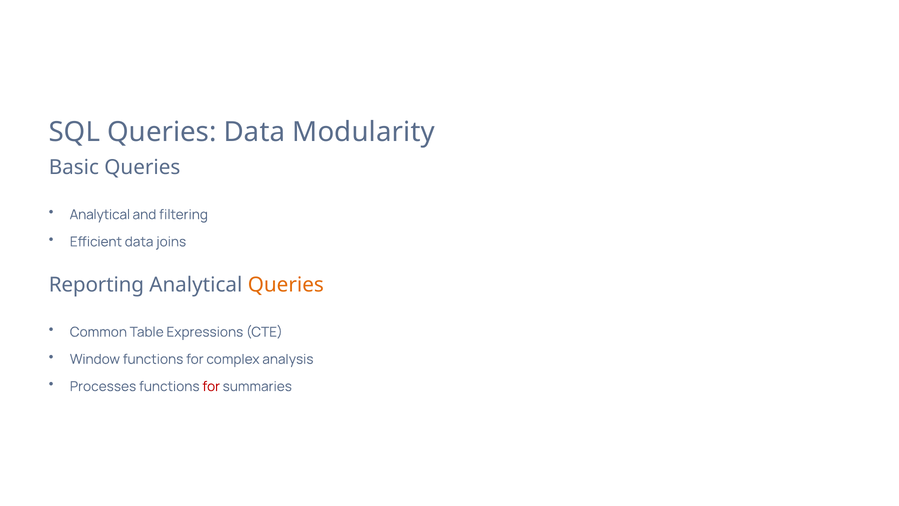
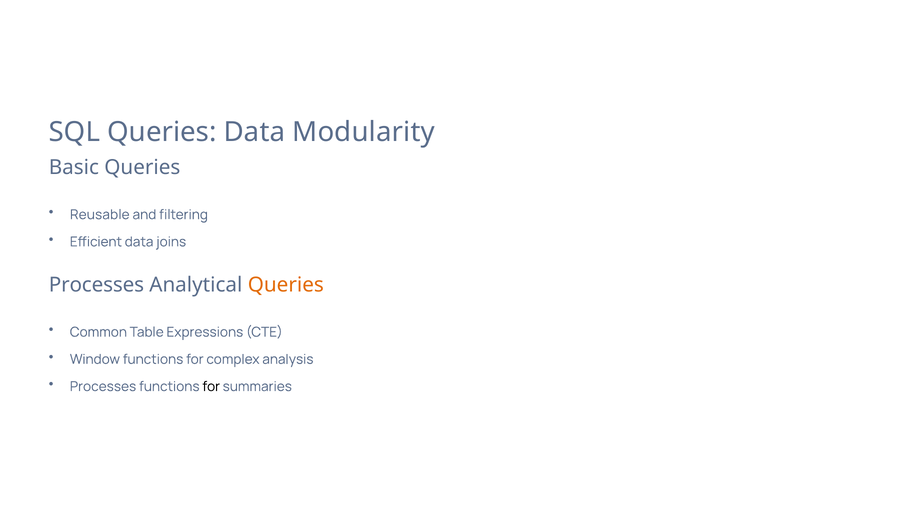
Analytical: Analytical -> Reusable (100, 215)
Reporting: Reporting -> Processes (96, 285)
for colour: red -> black (211, 386)
